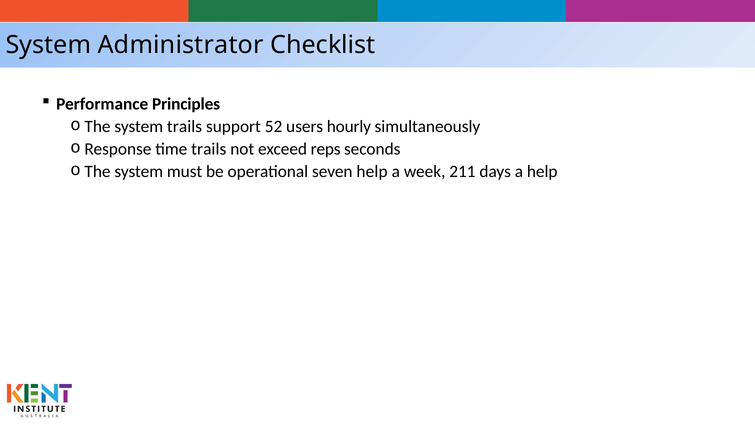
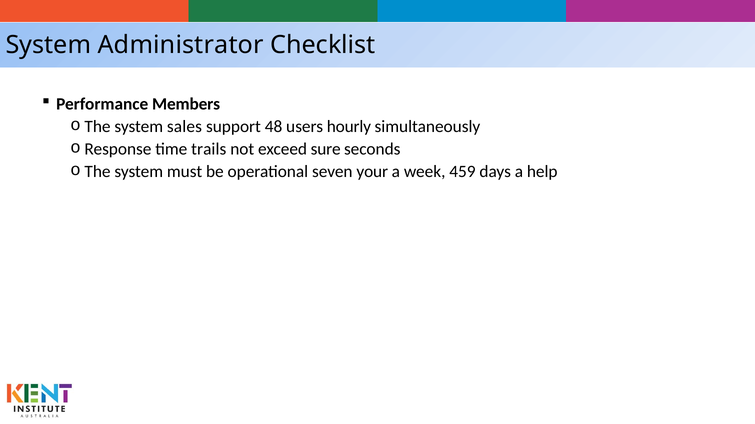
Principles: Principles -> Members (186, 104)
system trails: trails -> sales (184, 127)
52: 52 -> 48 (274, 127)
reps: reps -> sure (326, 149)
seven help: help -> your (372, 172)
211: 211 -> 459 (462, 172)
